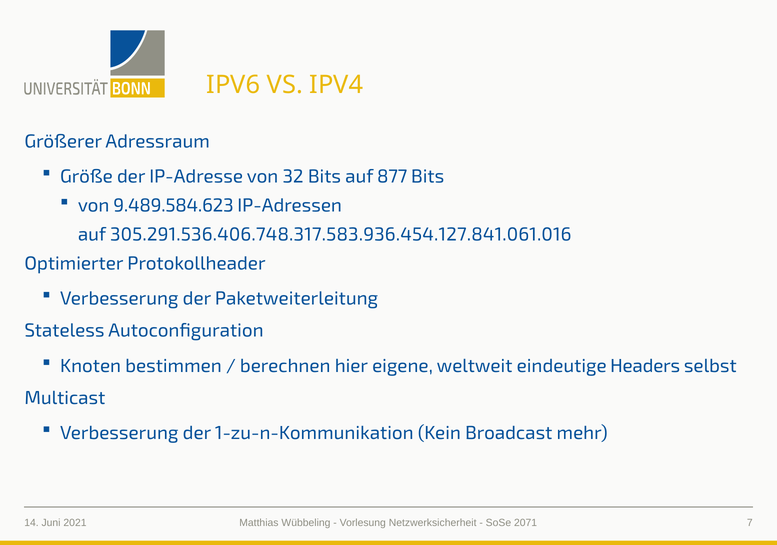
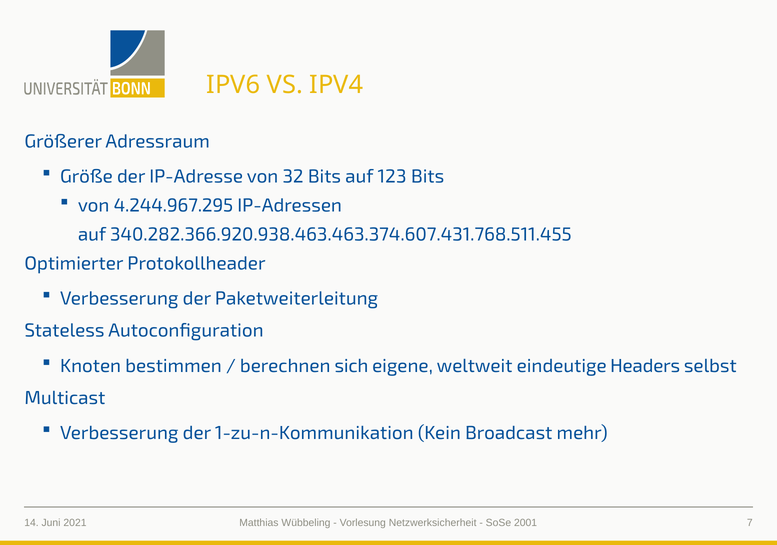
877: 877 -> 123 (392, 177)
9.489.584.623: 9.489.584.623 -> 4.244.967.295 (173, 205)
305.291.536.406.748.317.583.936.454.127.841.061.016: 305.291.536.406.748.317.583.936.454.127.841.061.016 -> 340.282.366.920.938.463.463.374.607.431.768.511.455 (341, 234)
hier: hier -> sich (351, 366)
2071: 2071 -> 2001 (526, 523)
